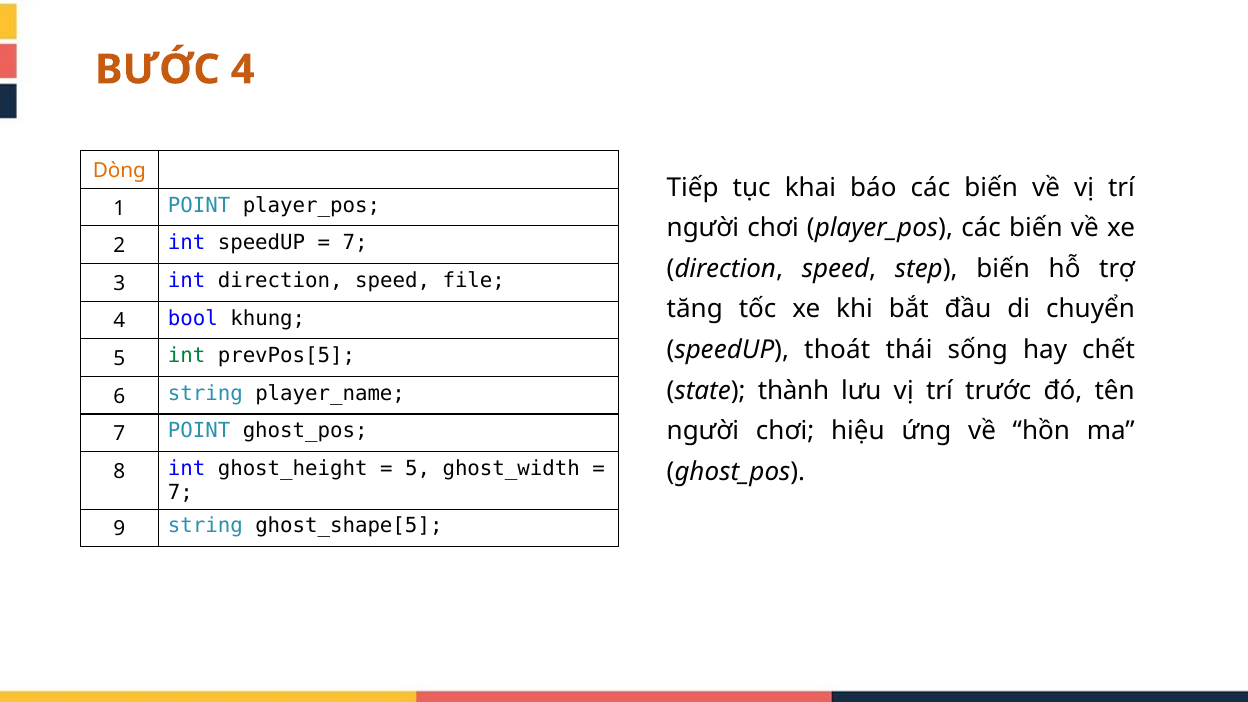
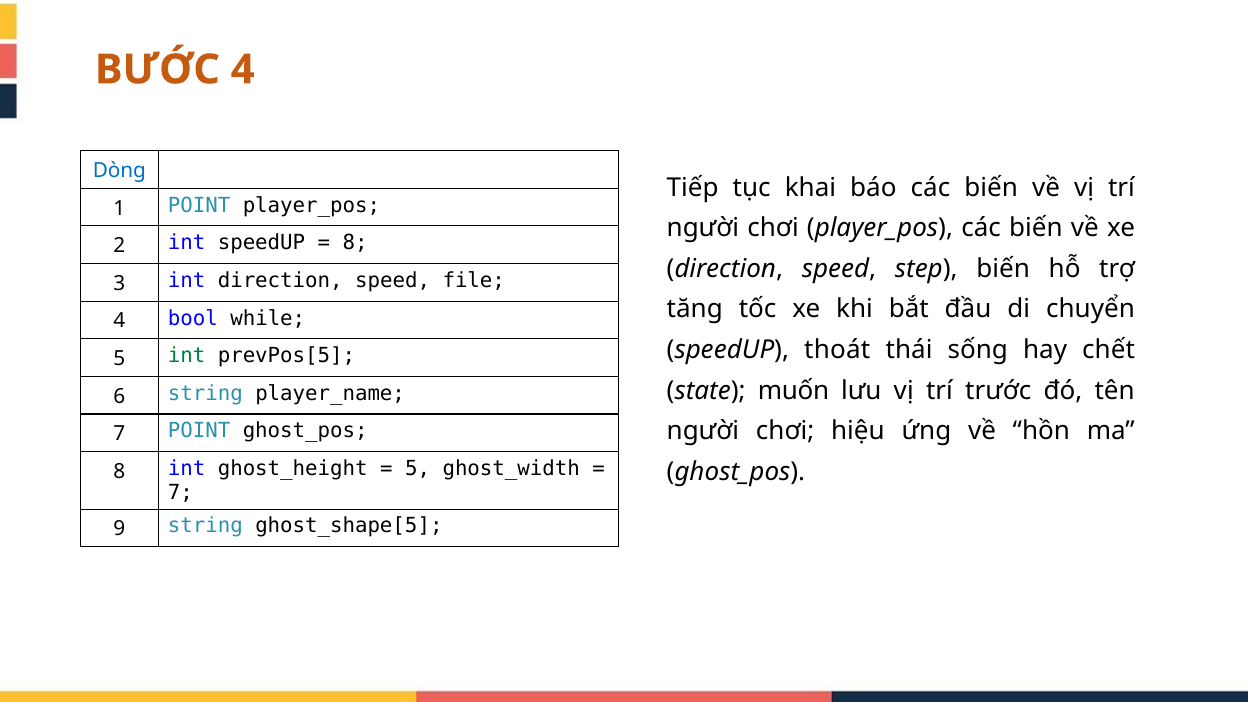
Dòng colour: orange -> blue (119, 171)
7: 7 -> 8 (355, 243)
khung: khung -> while (268, 318)
thành: thành -> muốn (794, 390)
